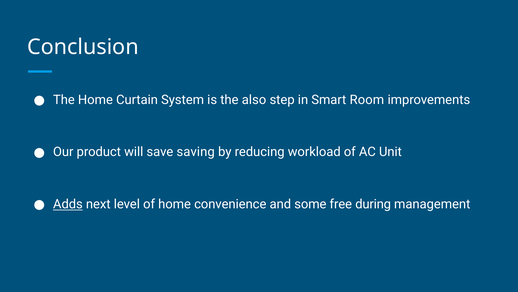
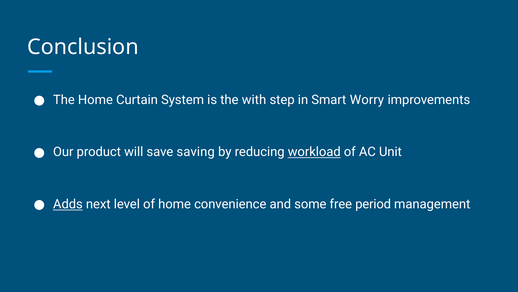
also: also -> with (254, 100)
Room: Room -> Worry (367, 100)
workload underline: none -> present (314, 152)
during: during -> period (373, 204)
